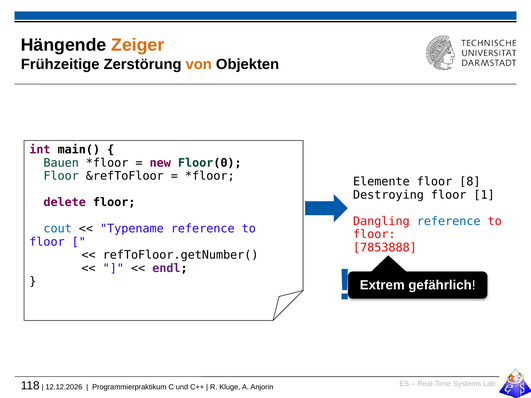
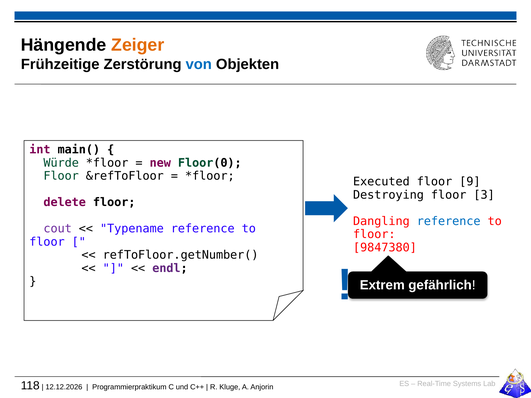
von colour: orange -> blue (199, 64)
Bauen: Bauen -> Würde (61, 163)
Elemente: Elemente -> Executed (381, 182)
8: 8 -> 9 (470, 182)
1: 1 -> 3 (484, 195)
cout colour: blue -> purple (58, 229)
7853888: 7853888 -> 9847380 (385, 248)
